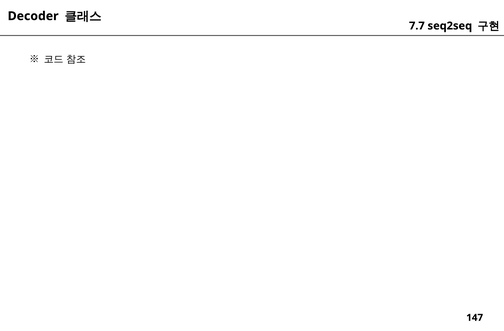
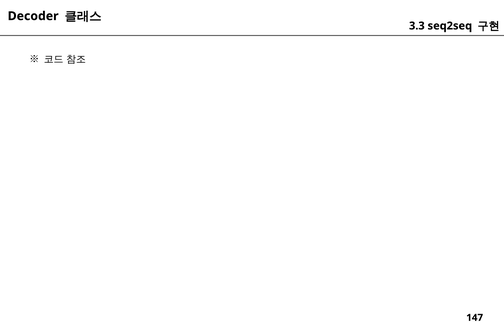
7.7: 7.7 -> 3.3 (417, 26)
